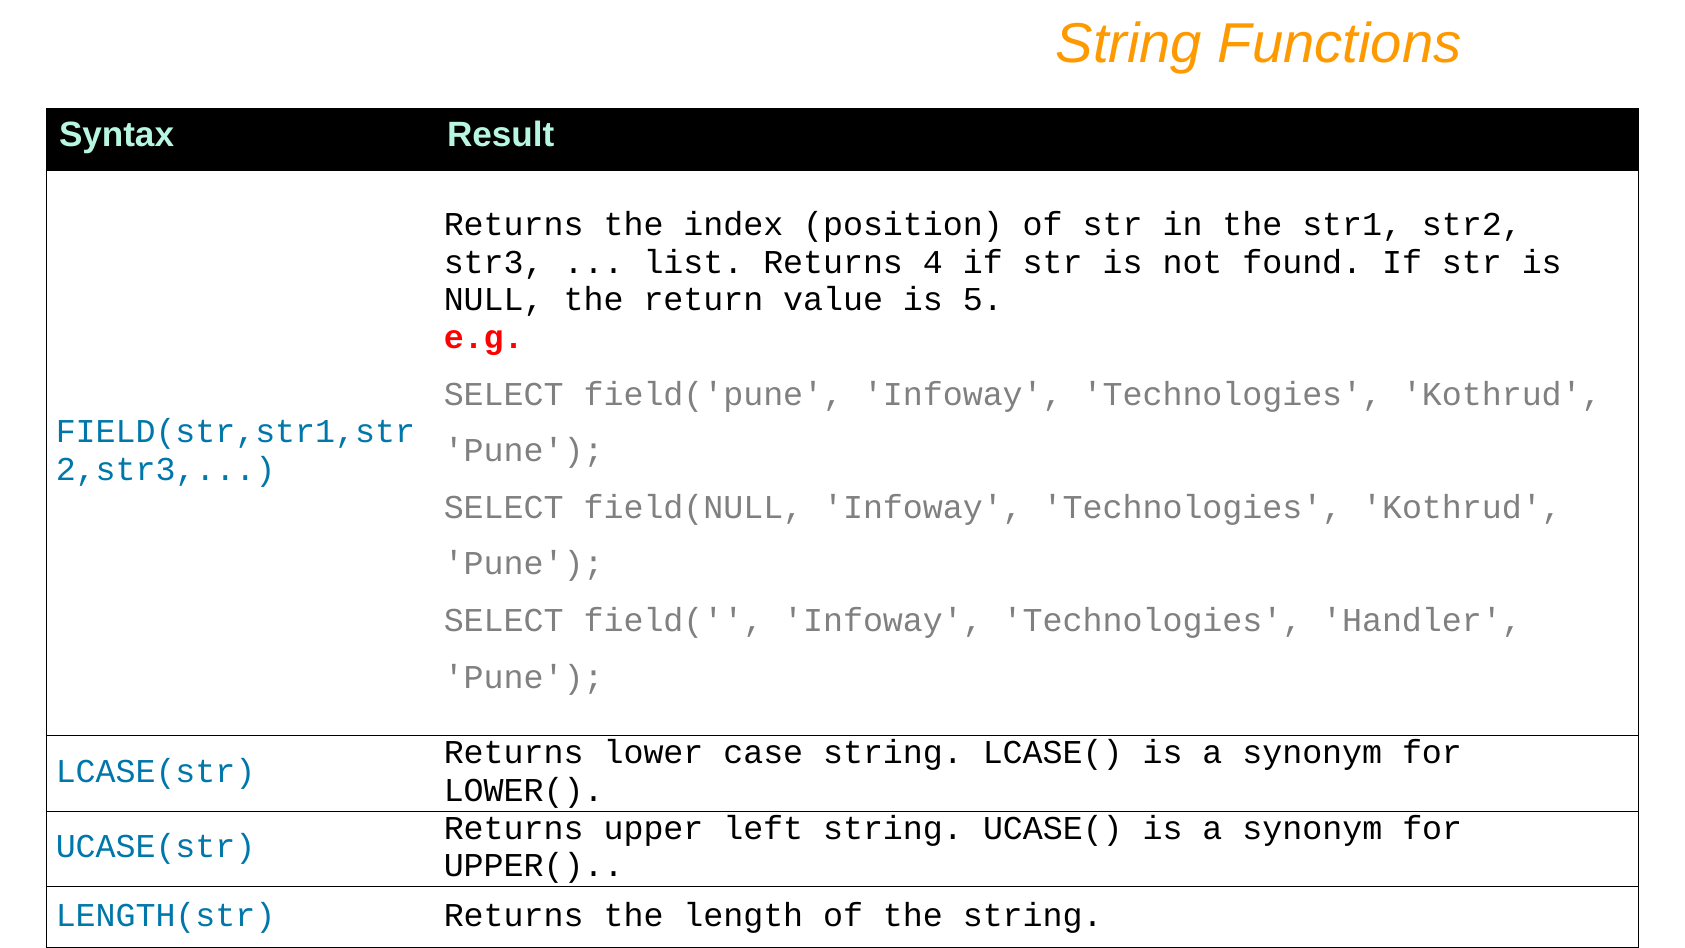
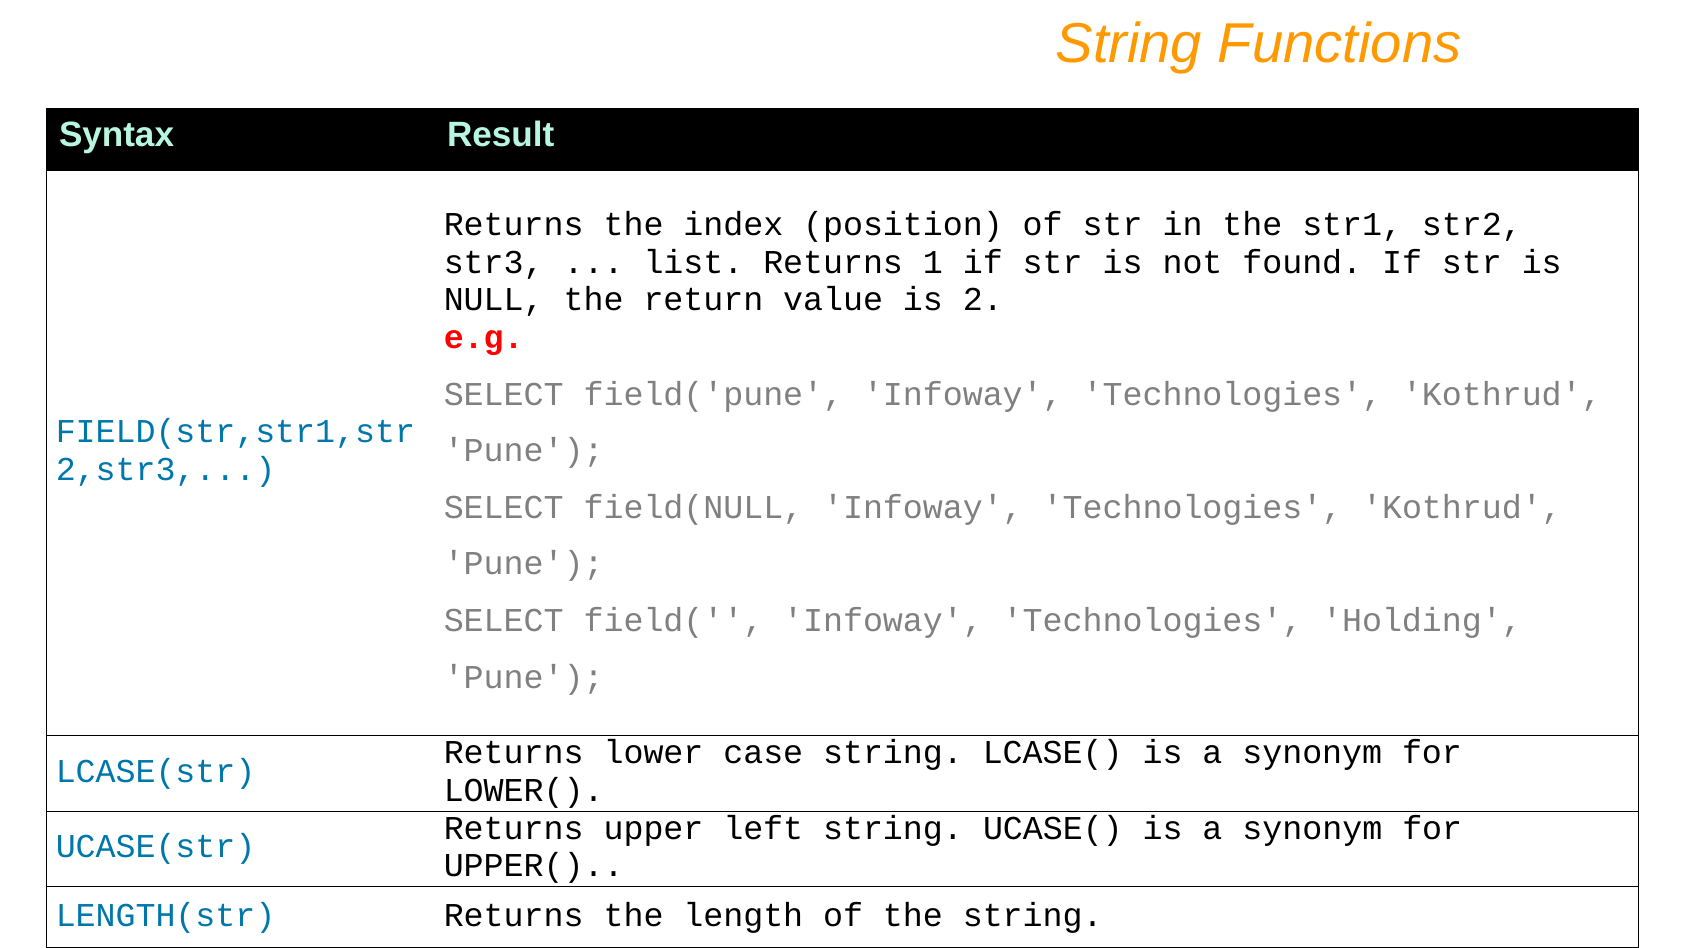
4: 4 -> 1 (933, 262)
5: 5 -> 2 (983, 300)
Handler: Handler -> Holding (1422, 620)
